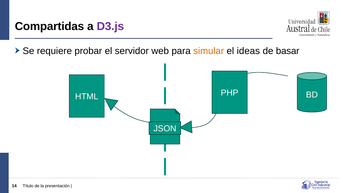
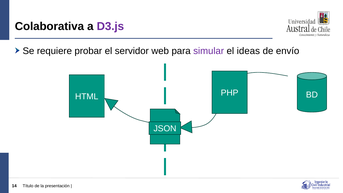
Compartidas: Compartidas -> Colaborativa (49, 26)
simular colour: orange -> purple (209, 51)
basar: basar -> envío (288, 51)
